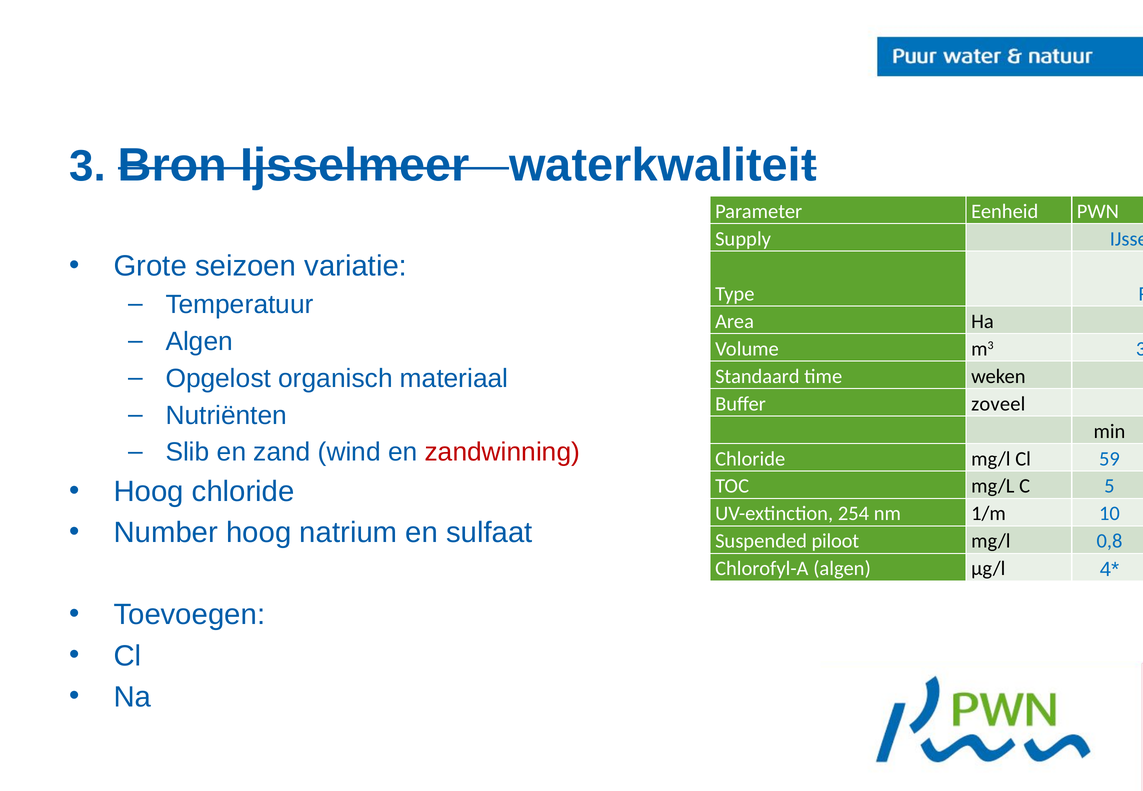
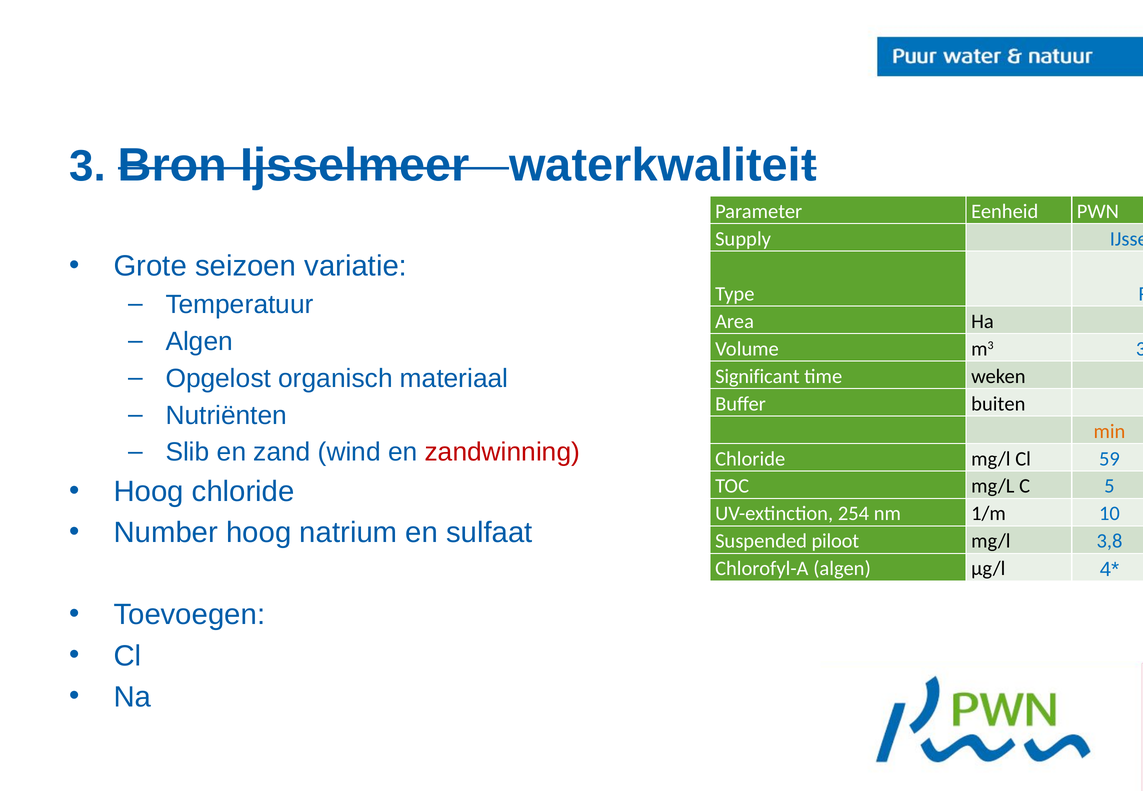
Standaard: Standaard -> Significant (757, 376)
zoveel: zoveel -> buiten (998, 404)
min colour: black -> orange (1109, 431)
0,8: 0,8 -> 3,8 (1109, 541)
